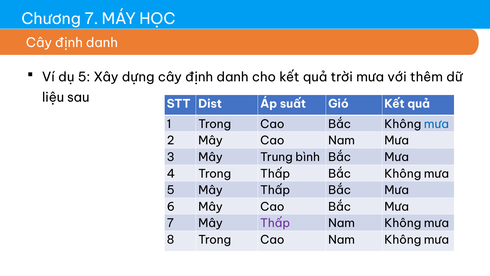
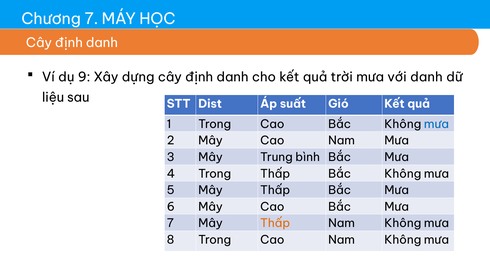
dụ 5: 5 -> 9 (84, 77)
với thêm: thêm -> danh (426, 77)
Thấp colour: purple -> orange (275, 223)
